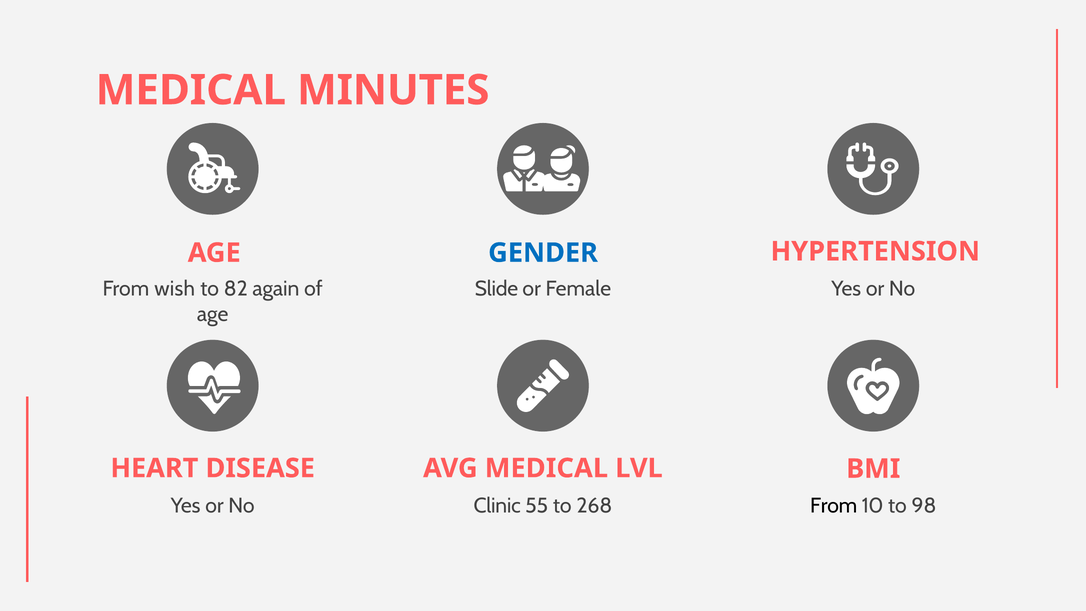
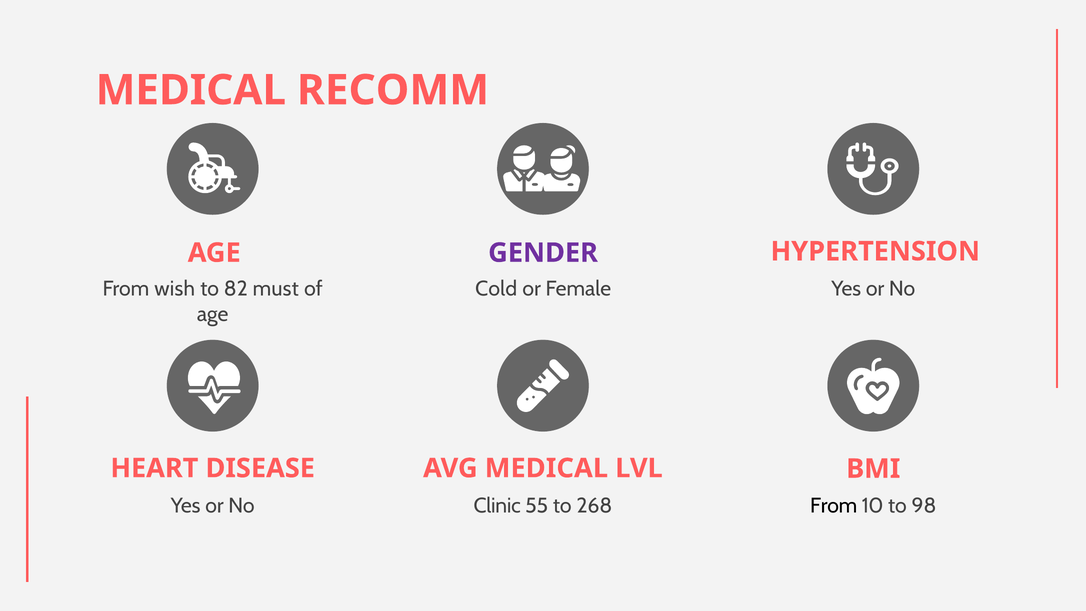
MINUTES: MINUTES -> RECOMM (393, 90)
GENDER colour: blue -> purple (543, 253)
again: again -> must (276, 289)
Slide: Slide -> Cold (496, 289)
